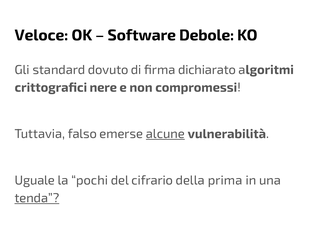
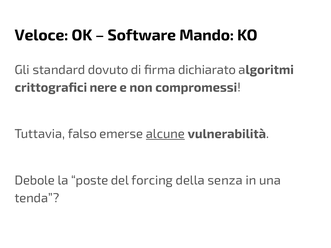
Debole: Debole -> Mando (207, 35)
Uguale: Uguale -> Debole (35, 180)
pochi: pochi -> poste (90, 180)
cifrario: cifrario -> forcing (152, 180)
prima: prima -> senza (225, 180)
tenda underline: present -> none (37, 198)
